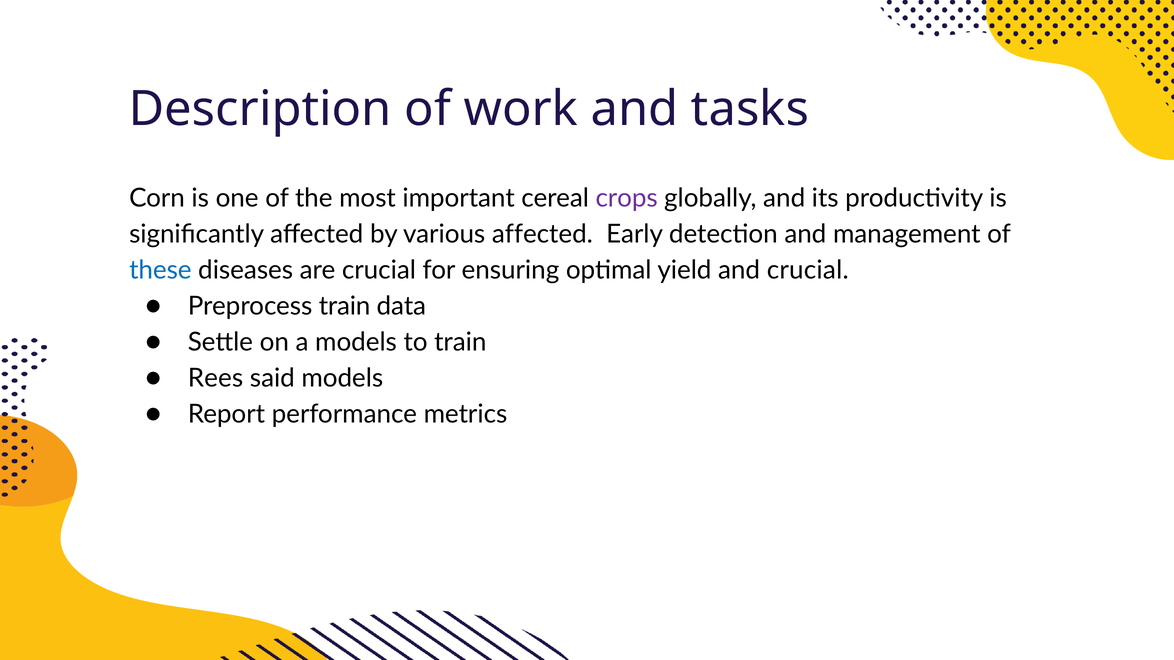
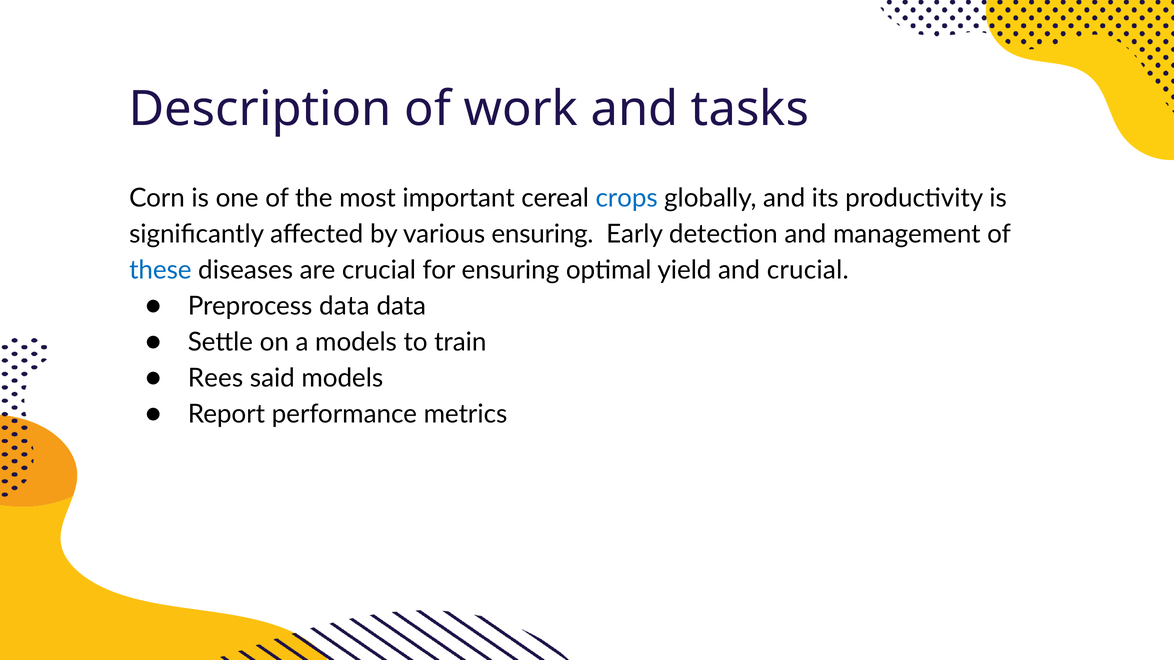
crops colour: purple -> blue (627, 198)
various affected: affected -> ensuring (542, 234)
Preprocess train: train -> data (344, 306)
